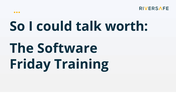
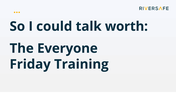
Software: Software -> Everyone (67, 48)
